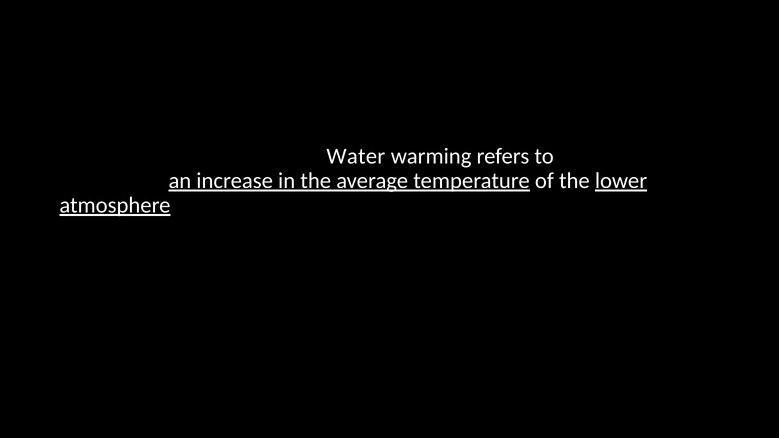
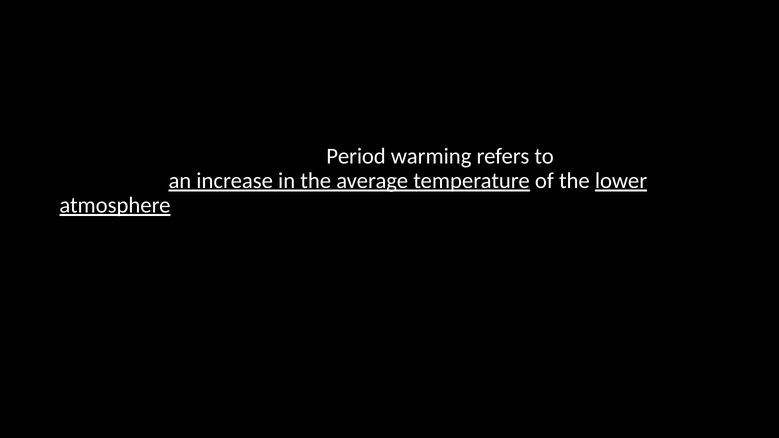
time Water: Water -> Period (356, 156)
